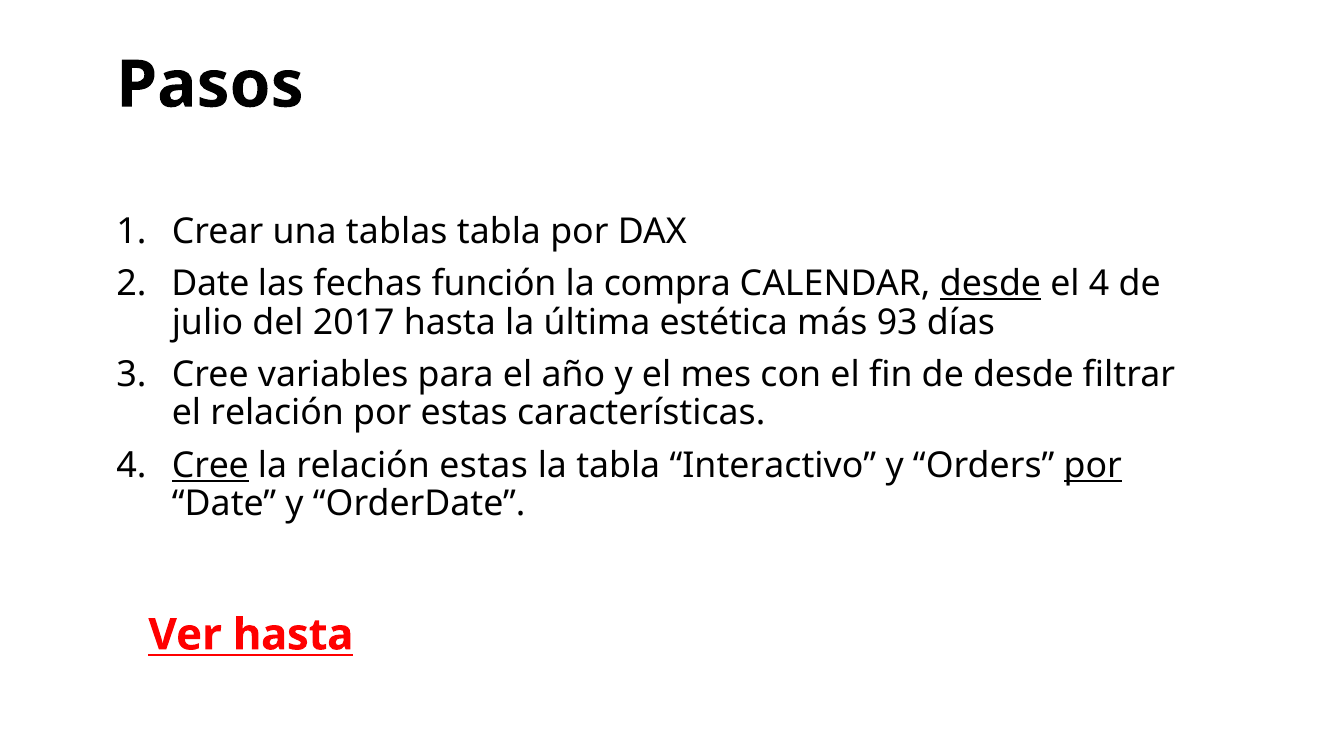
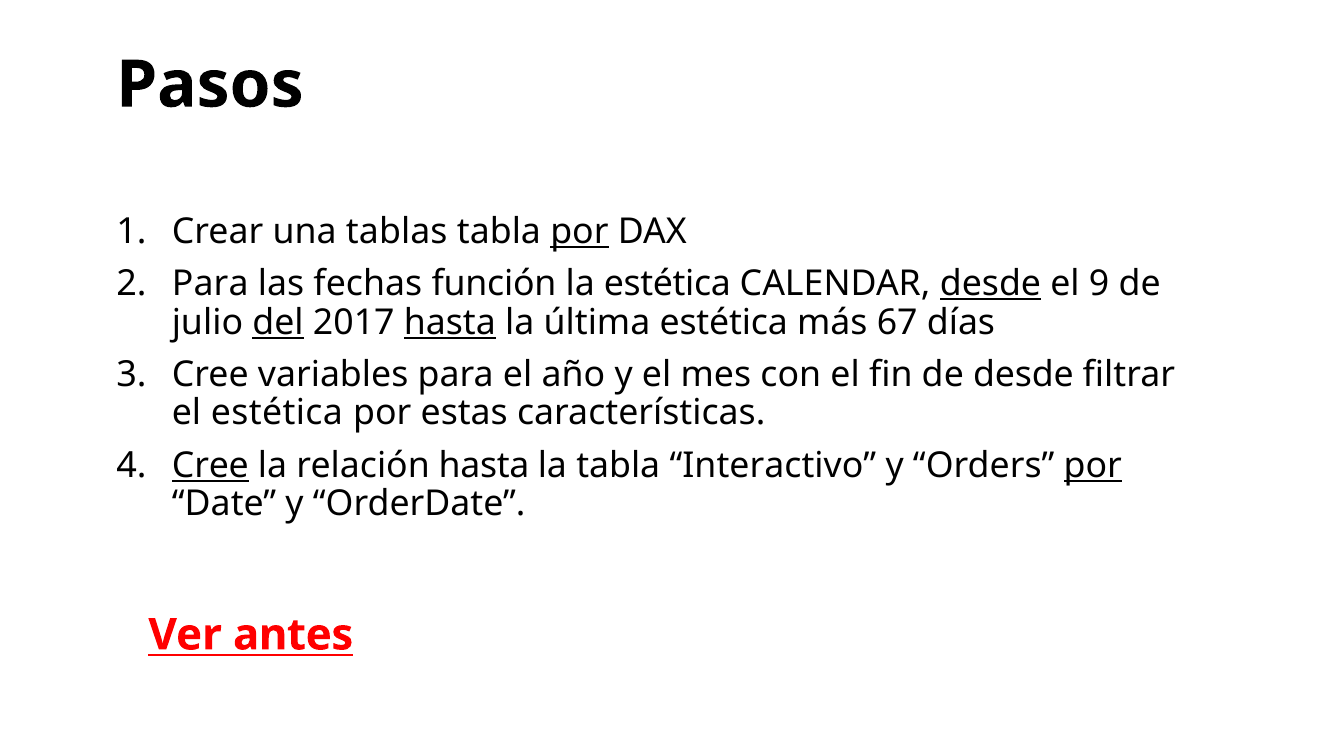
por underline: none -> present (579, 231)
Date: Date -> Para (210, 284)
la compra: compra -> estética (667, 284)
el 4: 4 -> 9 (1099, 284)
del underline: none -> present (278, 322)
hasta underline: none -> present (450, 322)
93: 93 -> 67 (897, 322)
el relación: relación -> estética (277, 413)
relación estas: estas -> hasta (484, 465)
Ver hasta: hasta -> antes (293, 635)
